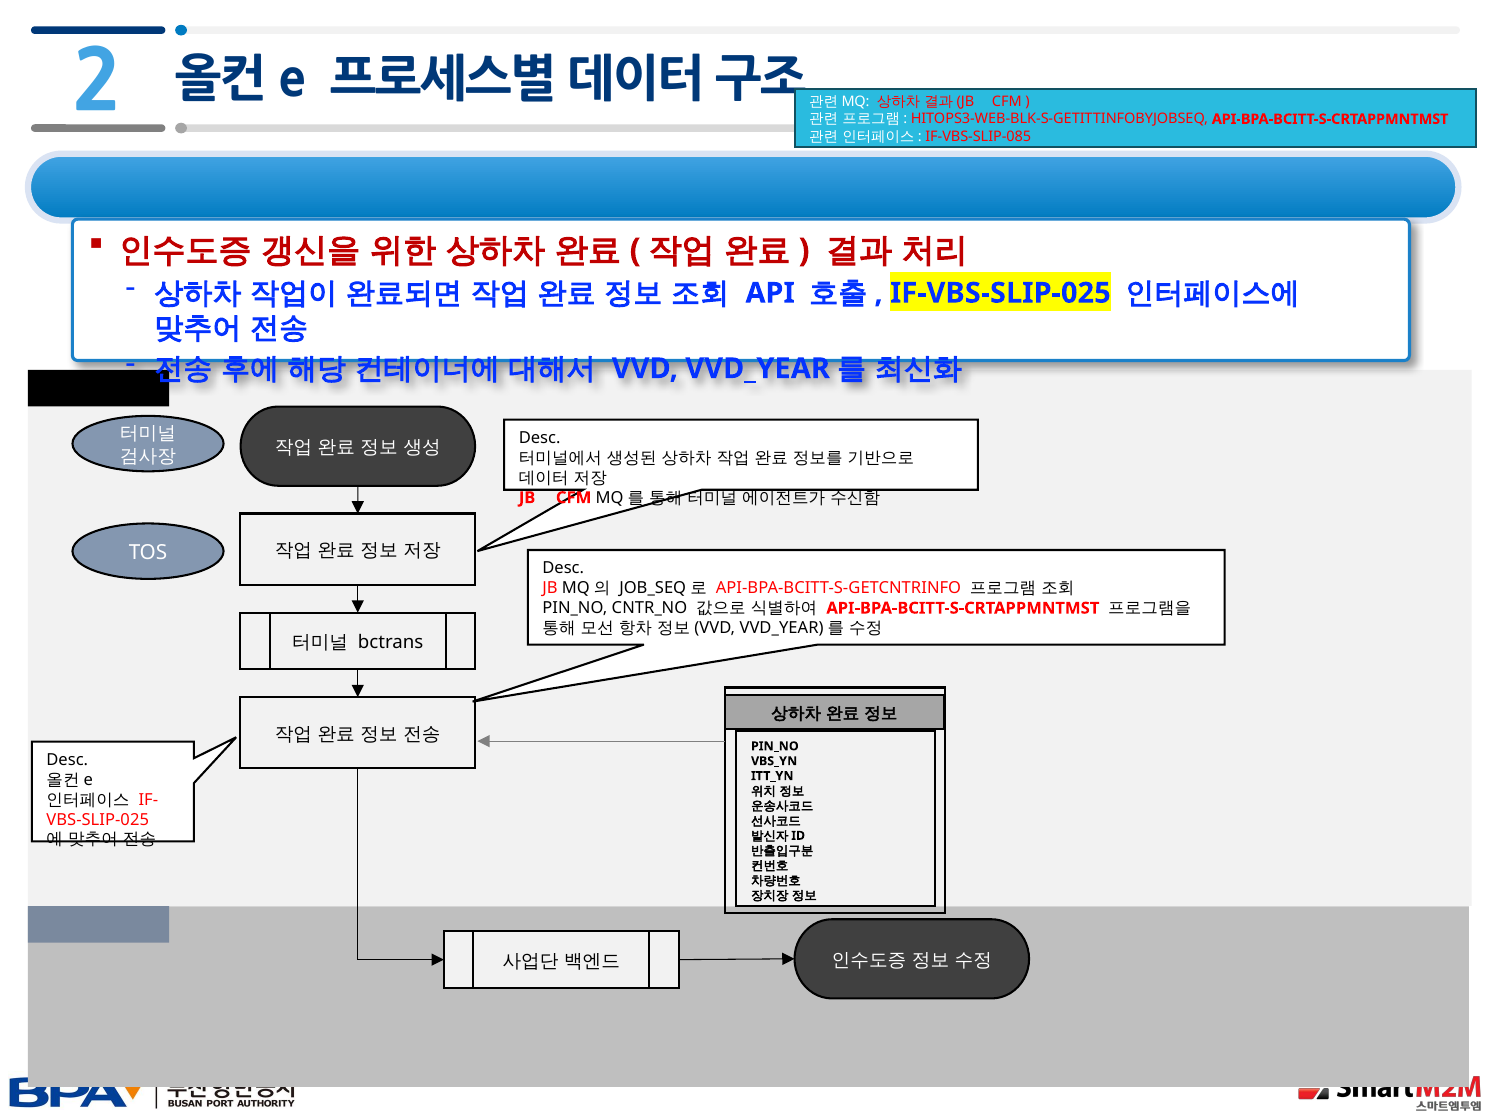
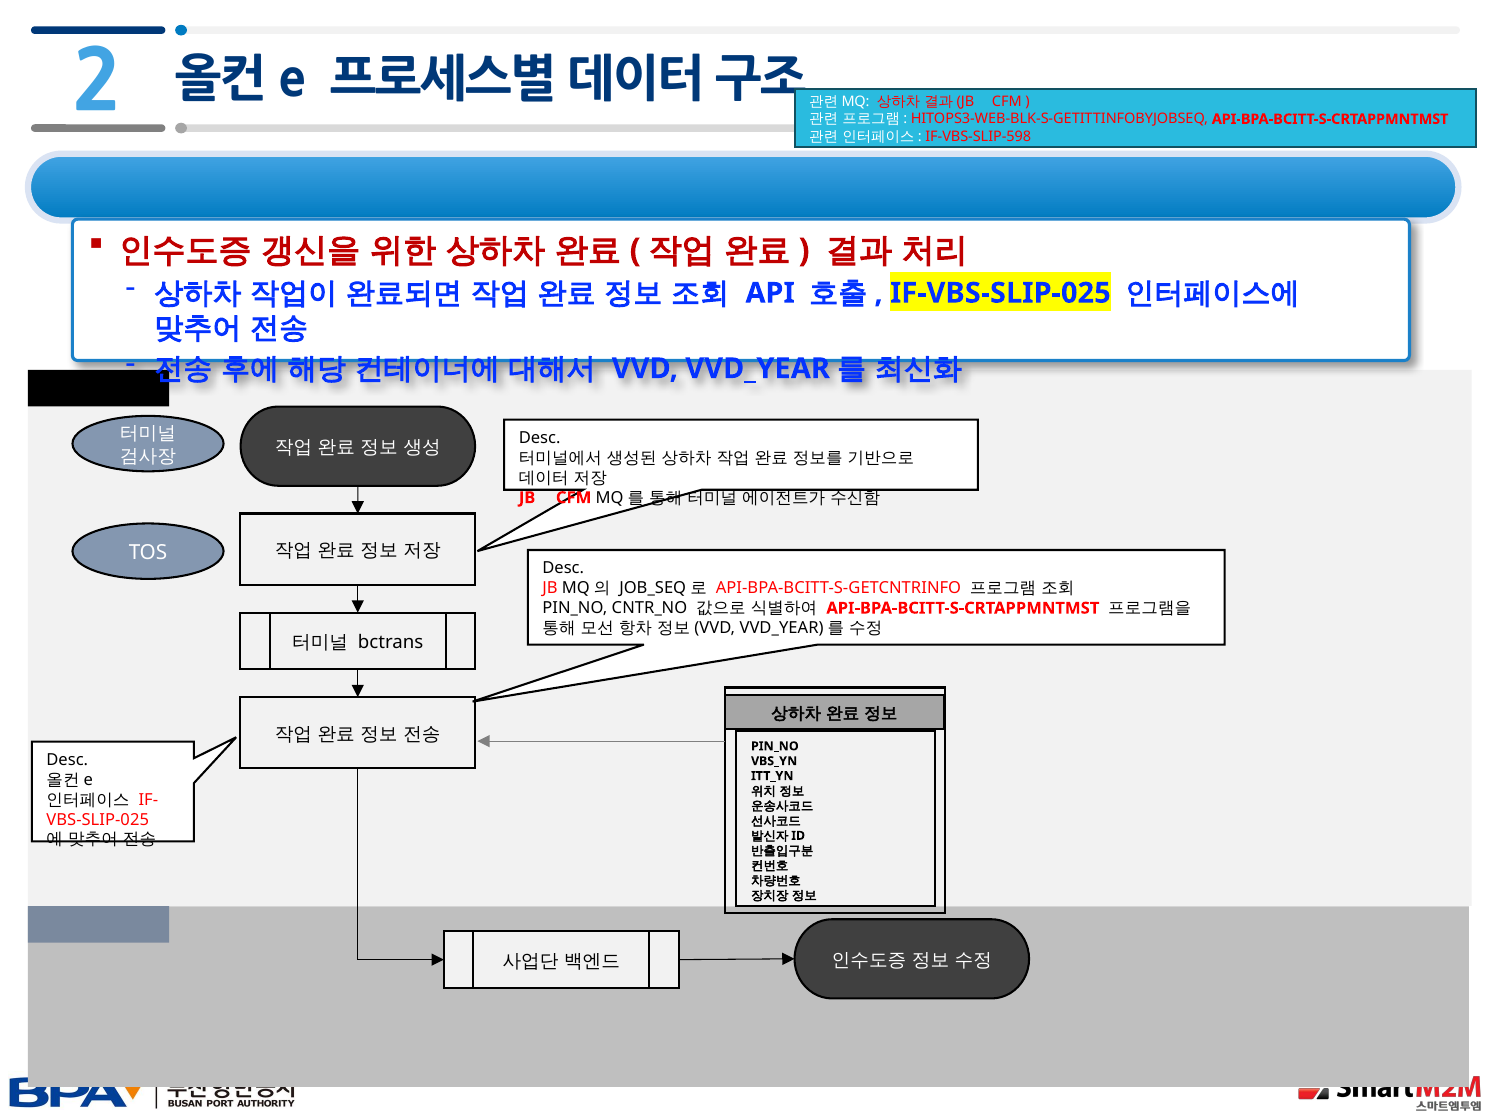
IF-VBS-SLIP-085: IF-VBS-SLIP-085 -> IF-VBS-SLIP-598 (978, 136)
